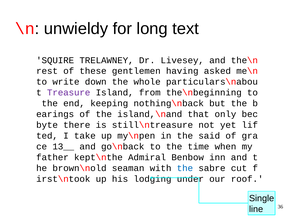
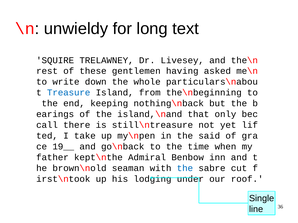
Treasure colour: purple -> blue (69, 93)
byte: byte -> call (47, 125)
13__: 13__ -> 19__ (63, 147)
